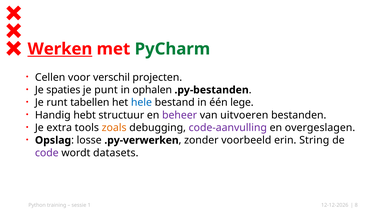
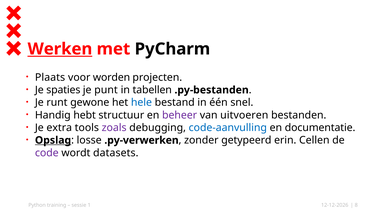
PyCharm colour: green -> black (172, 49)
Cellen: Cellen -> Plaats (50, 77)
verschil: verschil -> worden (111, 77)
ophalen: ophalen -> tabellen (152, 90)
tabellen: tabellen -> gewone (90, 103)
lege: lege -> snel (242, 103)
zoals colour: orange -> purple (114, 128)
code-aanvulling colour: purple -> blue (228, 128)
overgeslagen: overgeslagen -> documentatie (320, 128)
Opslag underline: none -> present (53, 140)
voorbeeld: voorbeeld -> getypeerd (246, 140)
String: String -> Cellen (314, 140)
